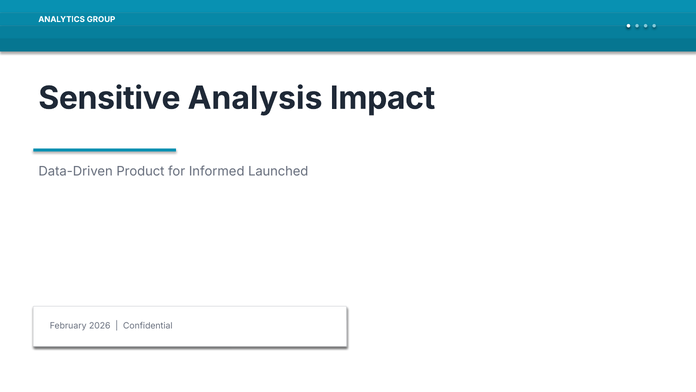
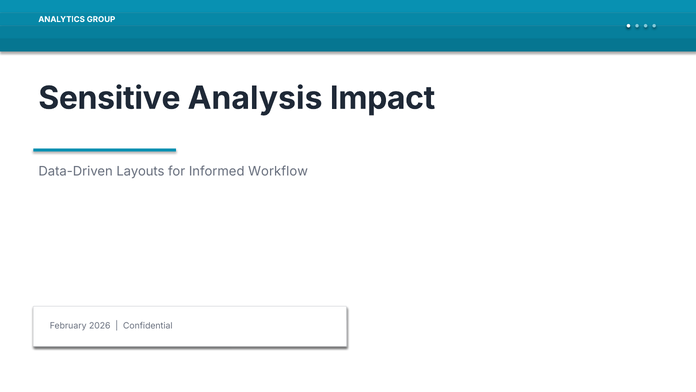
Product: Product -> Layouts (140, 171)
Launched: Launched -> Workflow (278, 171)
